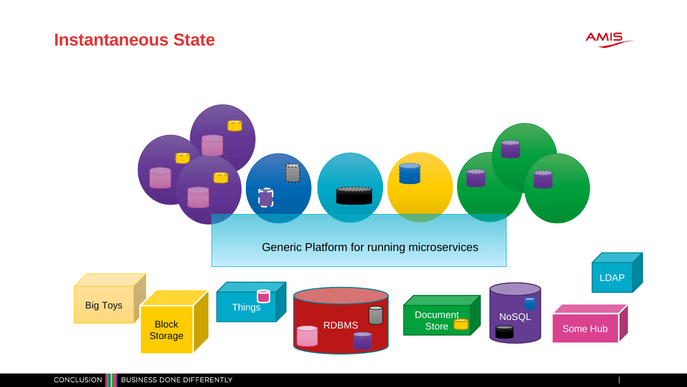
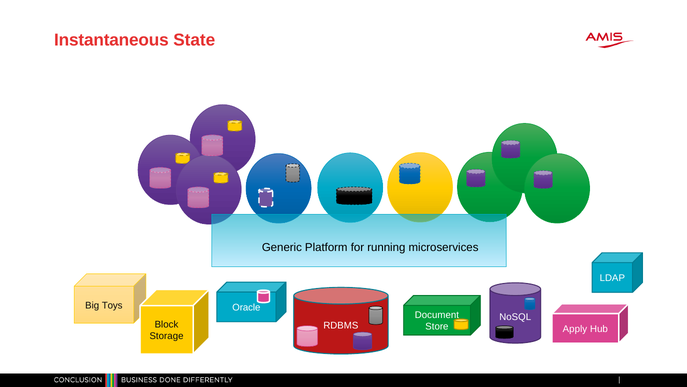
Things: Things -> Oracle (246, 307)
Some: Some -> Apply (575, 329)
